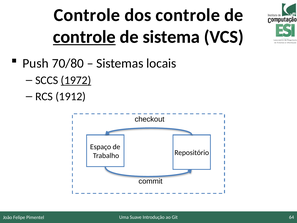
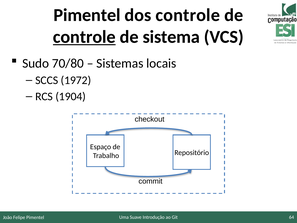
Controle: Controle -> Pimentel (87, 15)
Push: Push -> Sudo (36, 63)
1972 underline: present -> none (76, 80)
1912: 1912 -> 1904 (71, 96)
